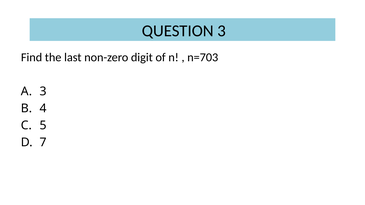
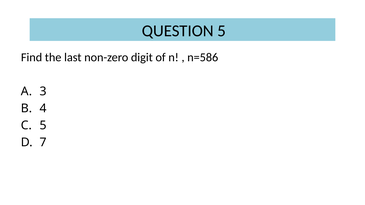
QUESTION 3: 3 -> 5 (222, 31)
n=703: n=703 -> n=586 (203, 57)
